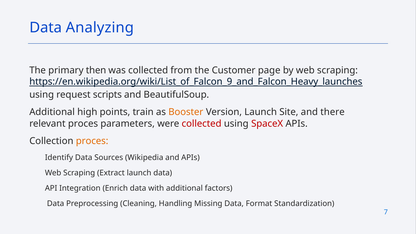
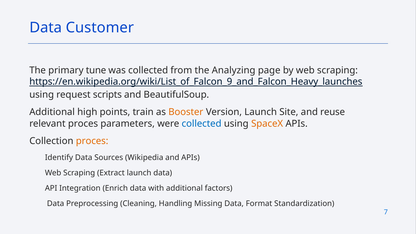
Analyzing: Analyzing -> Customer (100, 28)
then: then -> tune (96, 70)
Customer: Customer -> Analyzing (234, 70)
there: there -> reuse (333, 112)
collected colour: red -> blue (202, 124)
SpaceX colour: red -> orange (267, 124)
